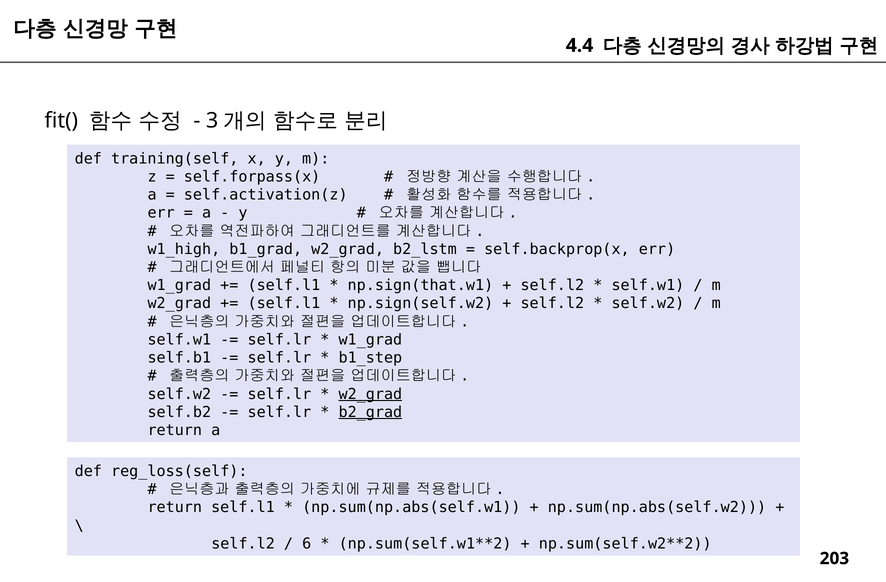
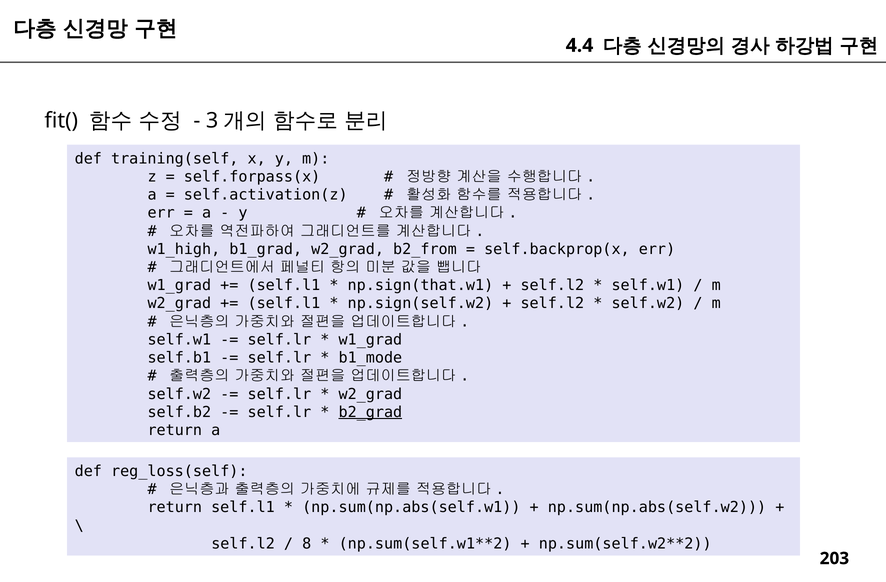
b2_lstm: b2_lstm -> b2_from (425, 249)
b1_step: b1_step -> b1_mode (370, 358)
w2_grad underline: present -> none (370, 394)
6: 6 -> 8 (307, 544)
